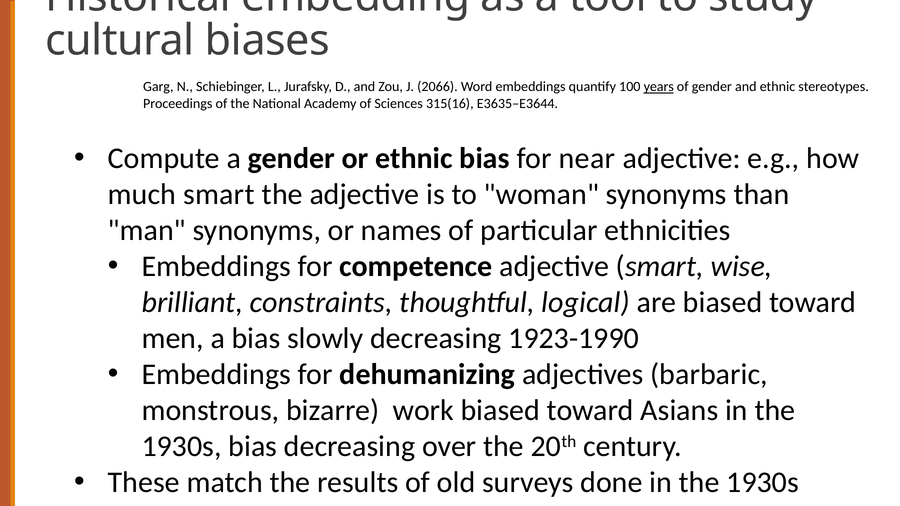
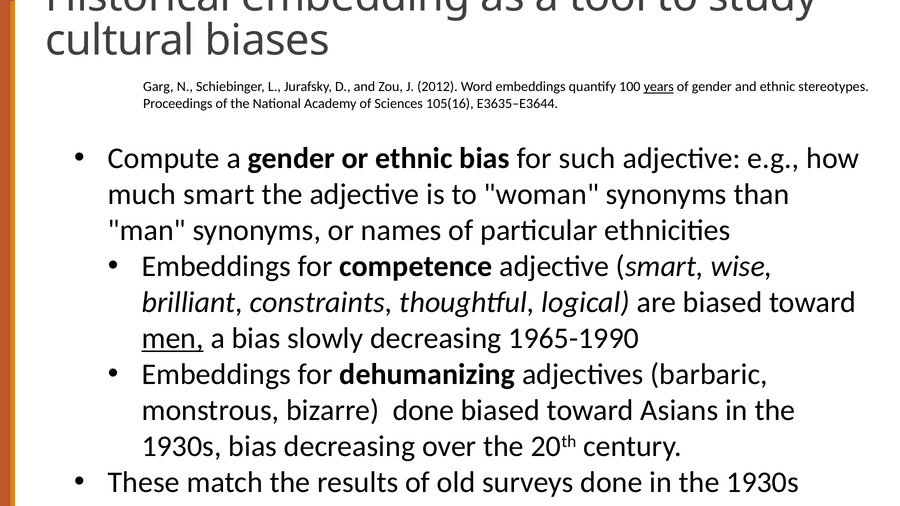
2066: 2066 -> 2012 (437, 87)
315(16: 315(16 -> 105(16 (450, 104)
near: near -> such (587, 158)
men underline: none -> present (173, 338)
1923-1990: 1923-1990 -> 1965-1990 (574, 338)
bizarre work: work -> done (423, 410)
